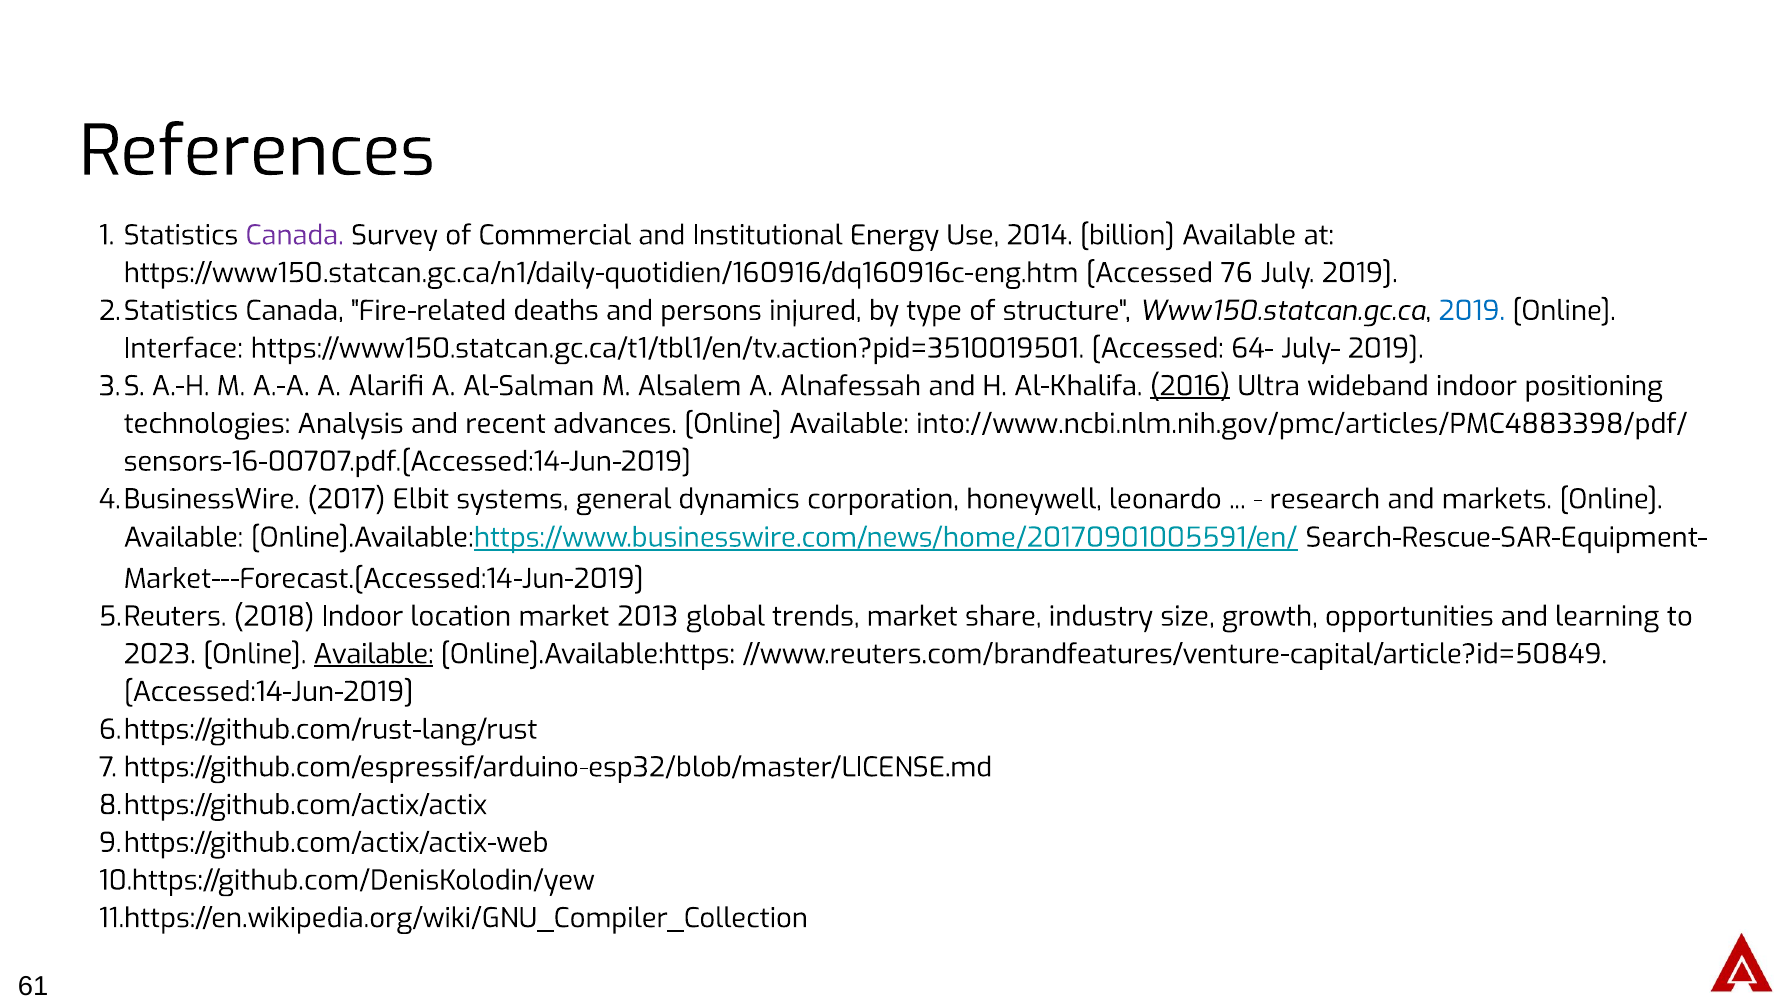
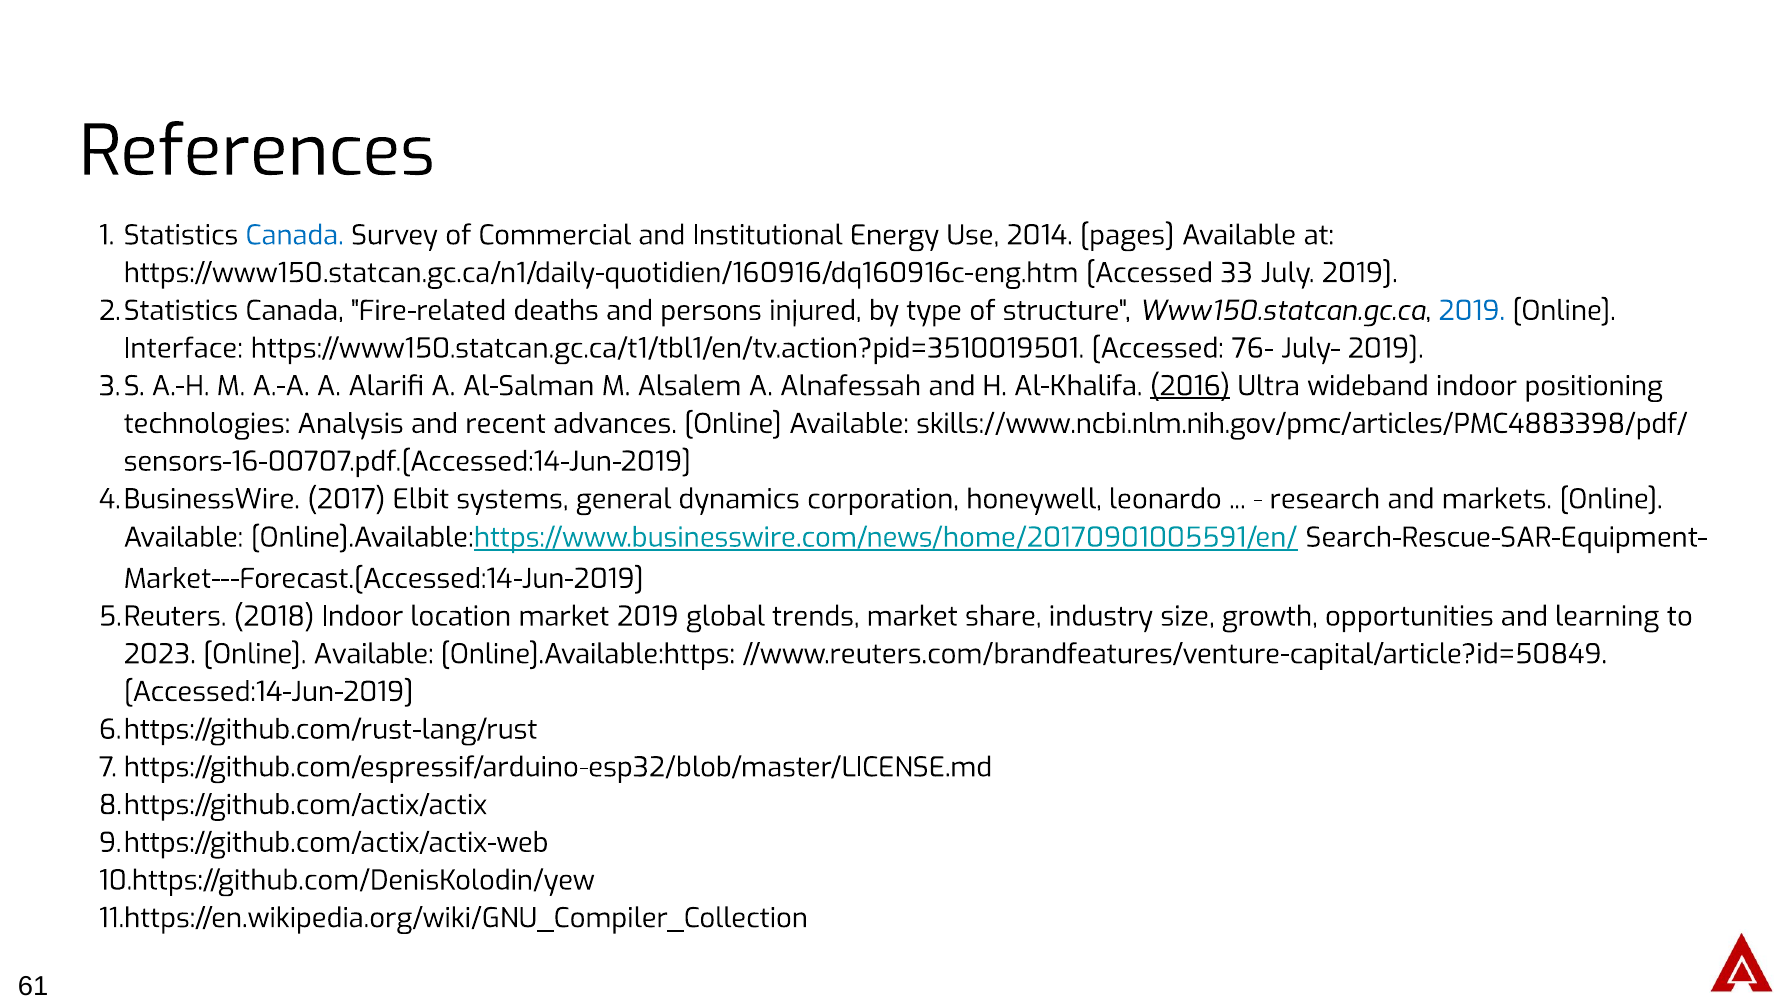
Canada colour: purple -> blue (295, 236)
billion: billion -> pages (1127, 236)
76: 76 -> 33 (1237, 273)
64-: 64- -> 76- (1252, 349)
into://www.ncbi.nlm.nih.gov/pmc/articles/PMC4883398/pdf/: into://www.ncbi.nlm.nih.gov/pmc/articles/PMC4883398/pdf/ -> skills://www.ncbi.nlm.nih.gov/pmc/articles/PMC4883398/pdf/ (1302, 424)
market 2013: 2013 -> 2019 (648, 617)
Available underline: present -> none (374, 655)
